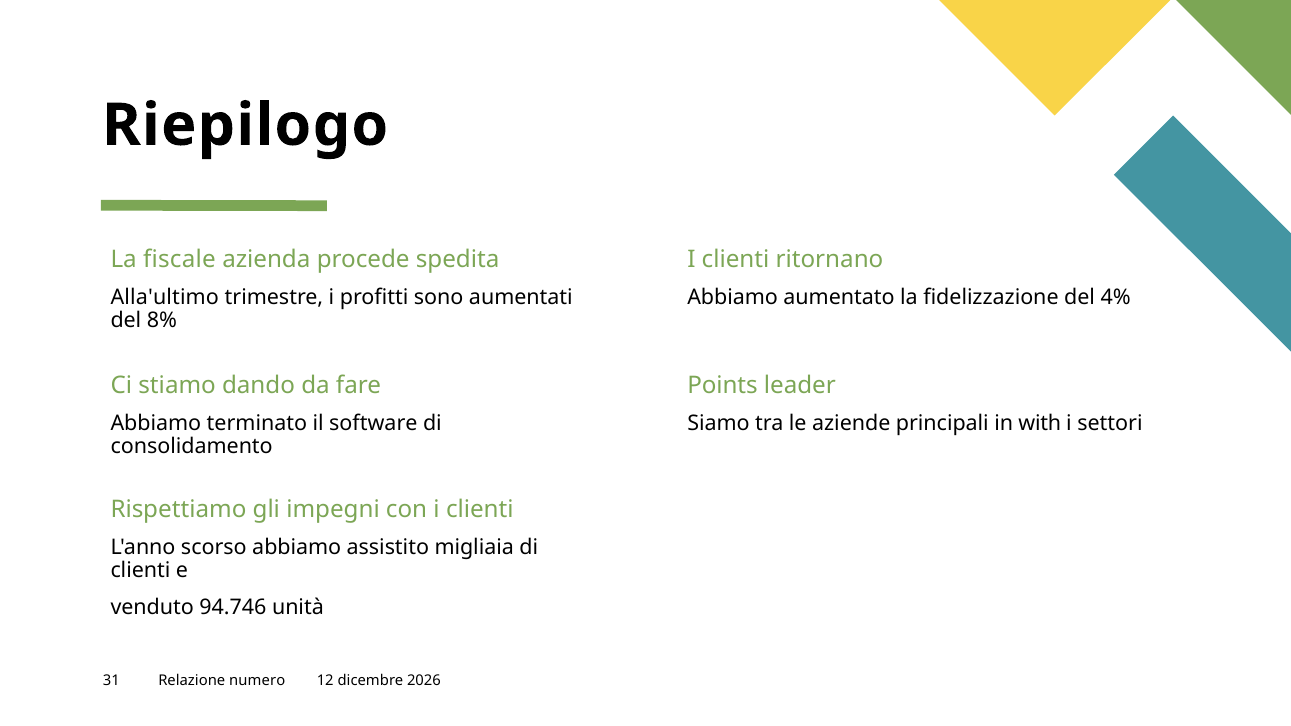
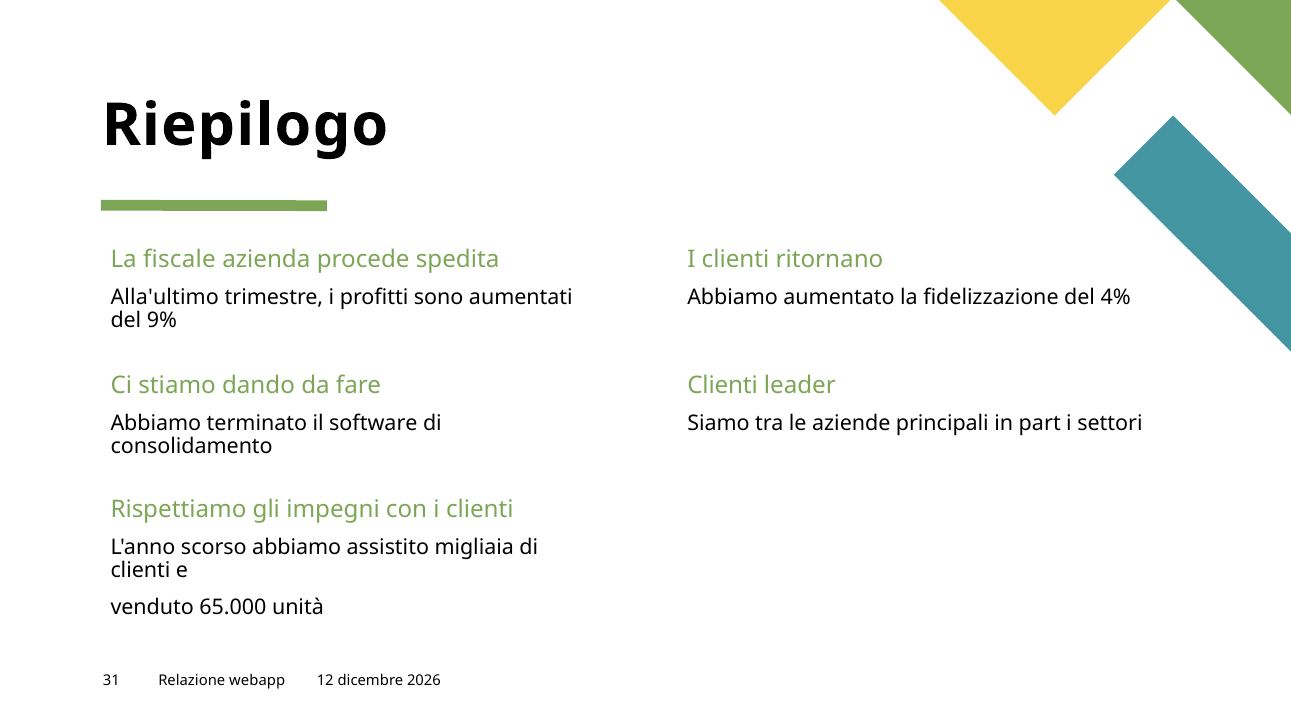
8%: 8% -> 9% (162, 321)
Points: Points -> Clienti (723, 385)
with: with -> part (1040, 423)
94.746: 94.746 -> 65.000 (233, 608)
numero: numero -> webapp (257, 680)
